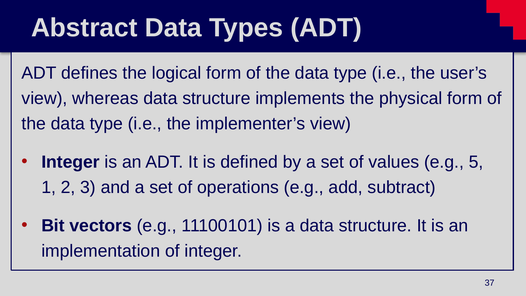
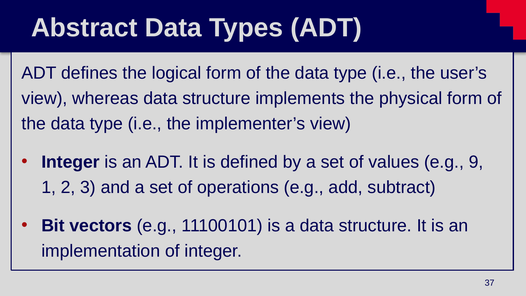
5: 5 -> 9 (476, 162)
